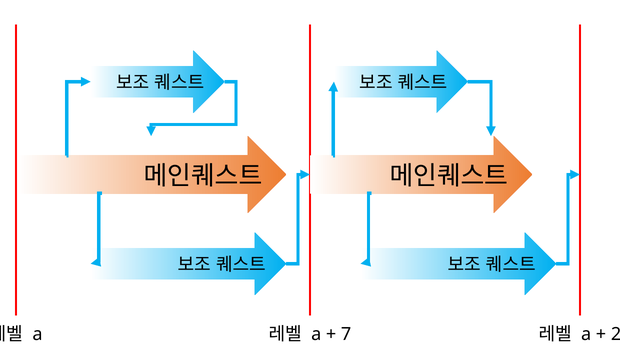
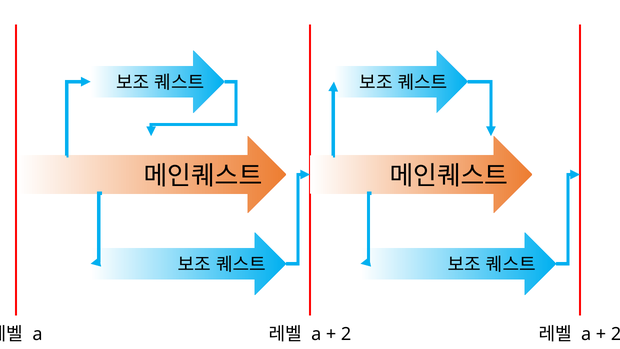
7: 7 -> 2 (346, 334)
